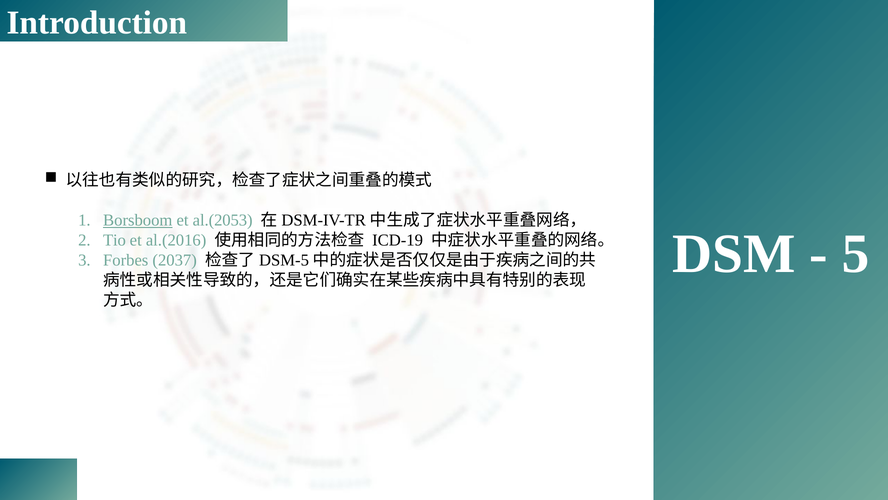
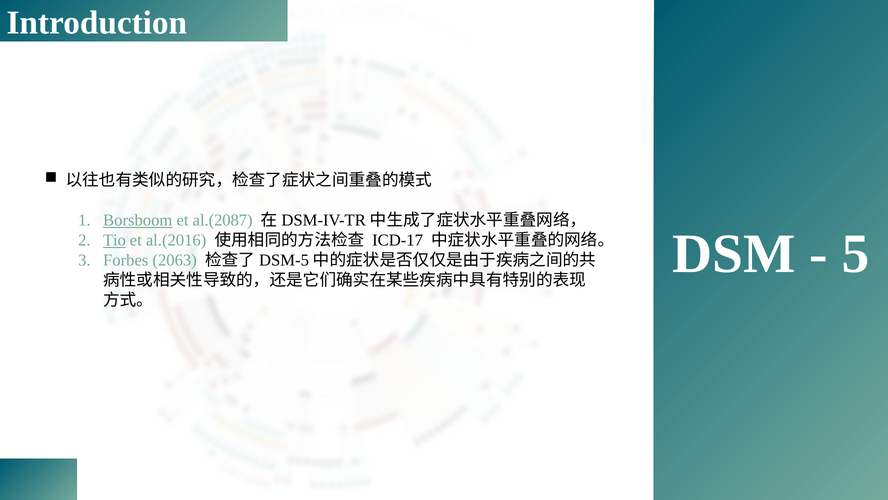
al.(2053: al.(2053 -> al.(2087 (223, 220)
Tio underline: none -> present (114, 240)
ICD-19: ICD-19 -> ICD-17 (398, 240)
2037: 2037 -> 2063 (175, 260)
